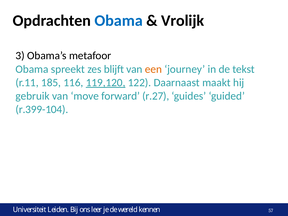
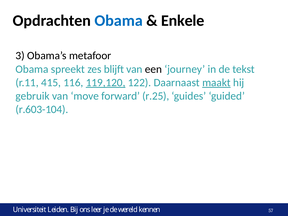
Vrolijk: Vrolijk -> Enkele (183, 21)
een colour: orange -> black (153, 69)
185: 185 -> 415 (51, 83)
maakt underline: none -> present (216, 83)
r.27: r.27 -> r.25 (156, 96)
r.399-104: r.399-104 -> r.603-104 (42, 109)
